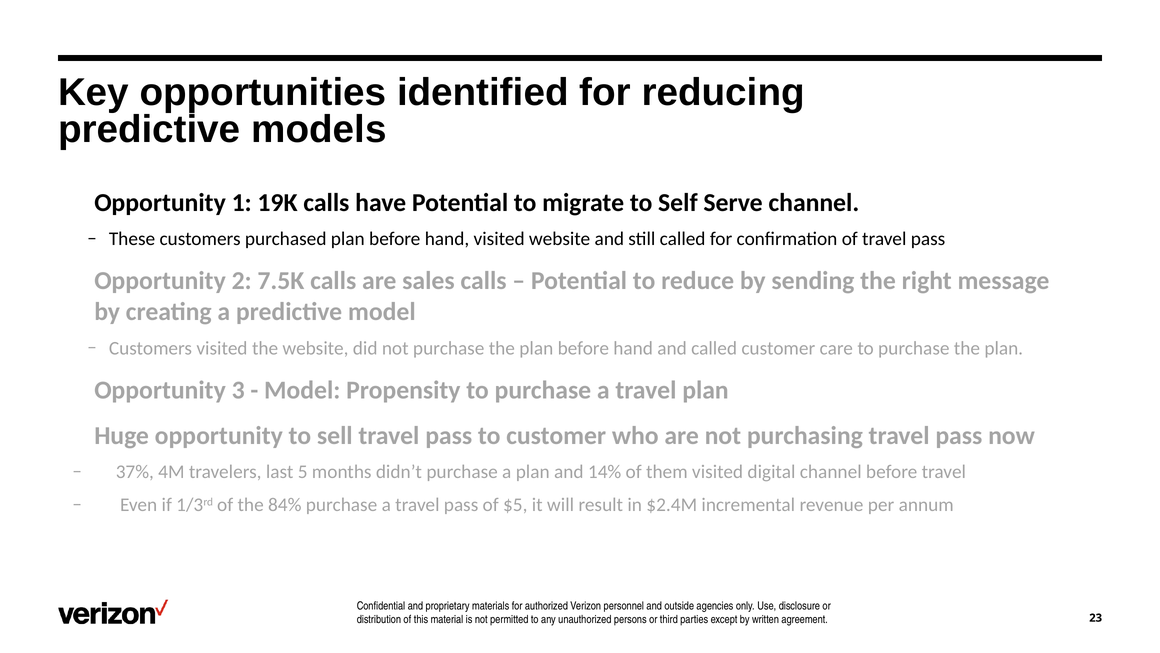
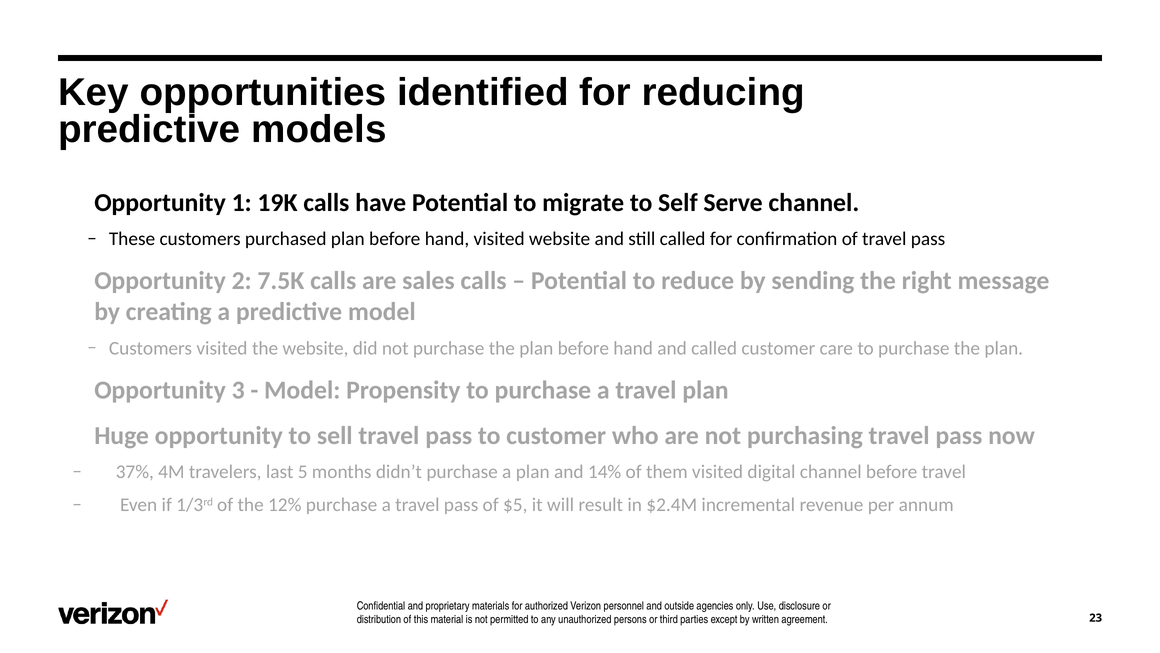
84%: 84% -> 12% (285, 505)
